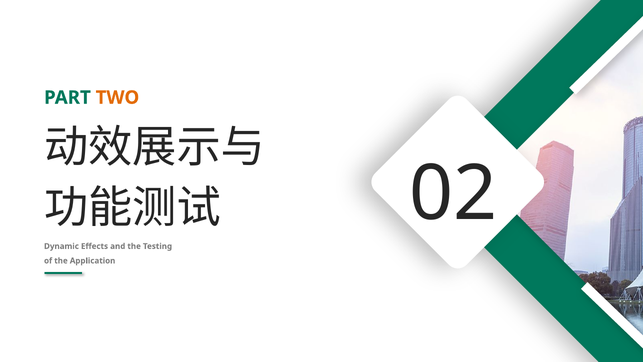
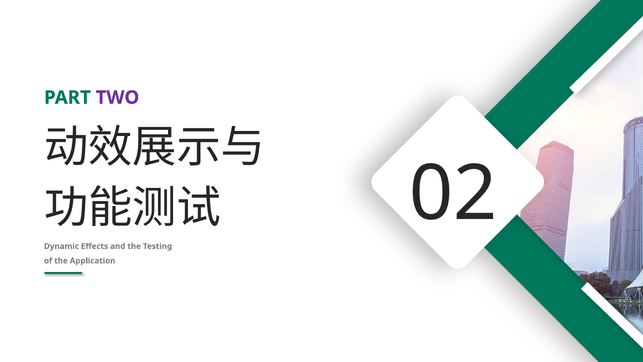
TWO colour: orange -> purple (117, 97)
